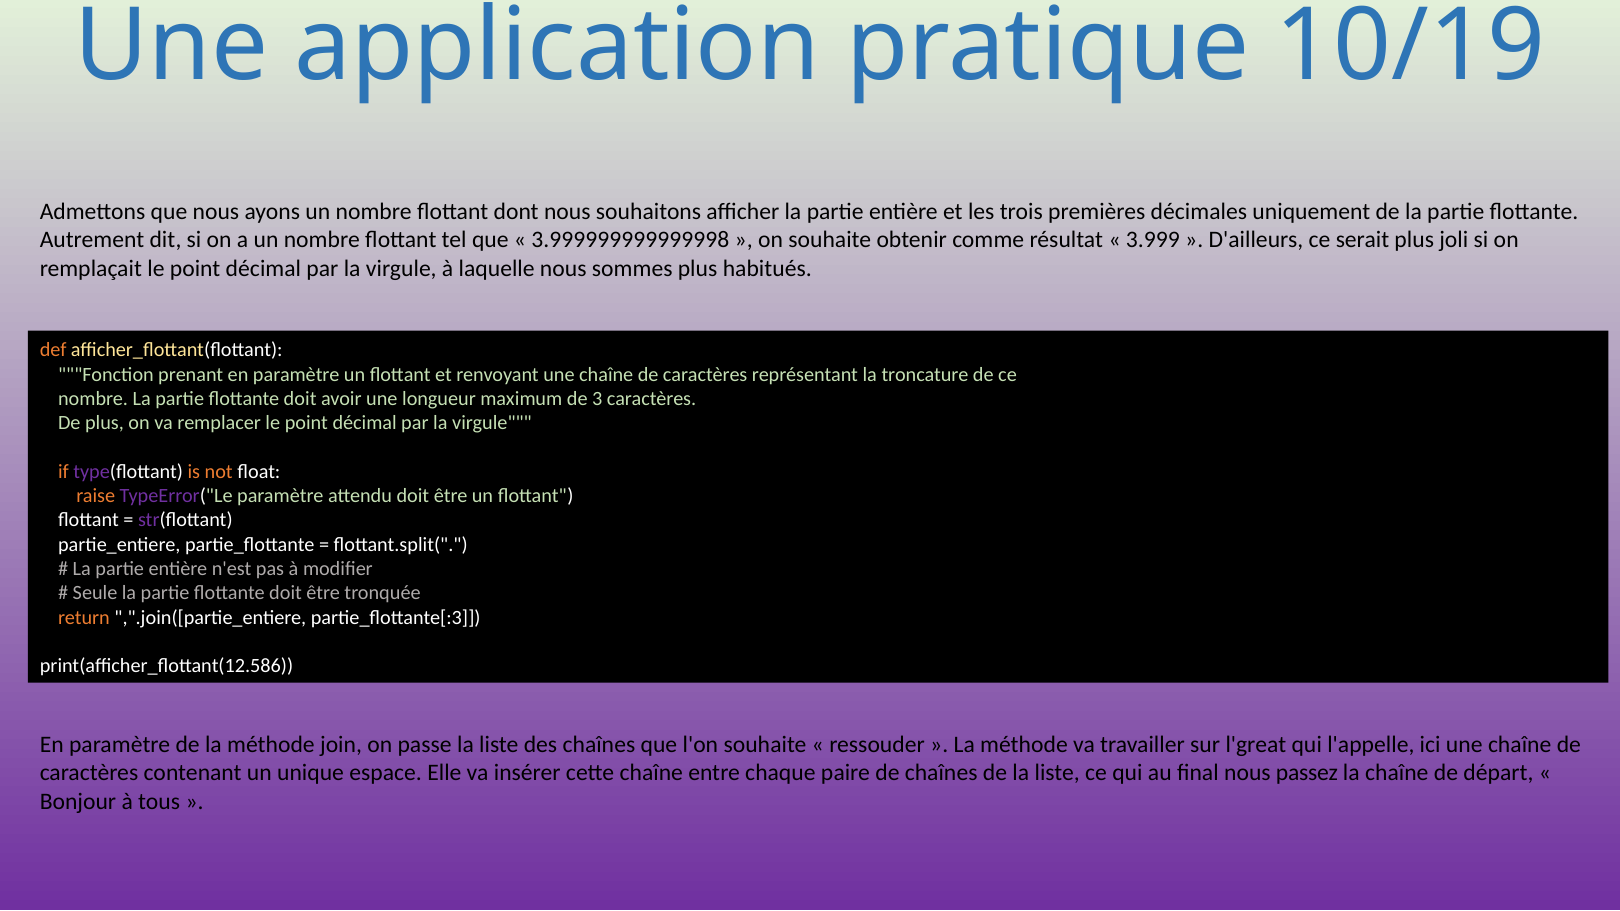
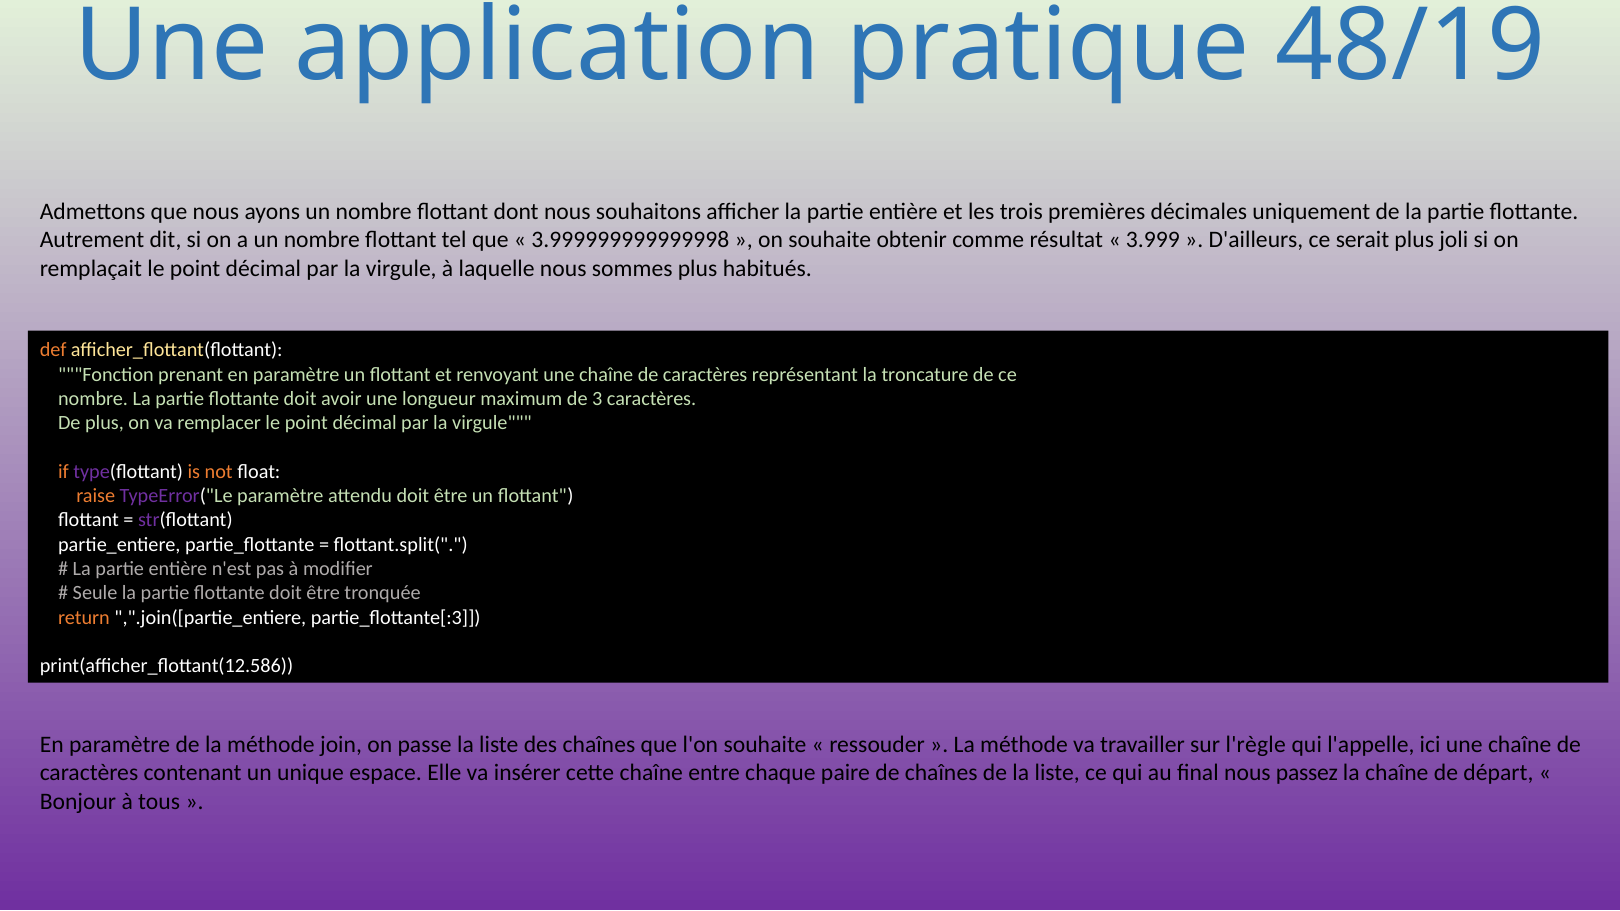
10/19: 10/19 -> 48/19 (1410, 46)
l'great: l'great -> l'règle (1256, 745)
